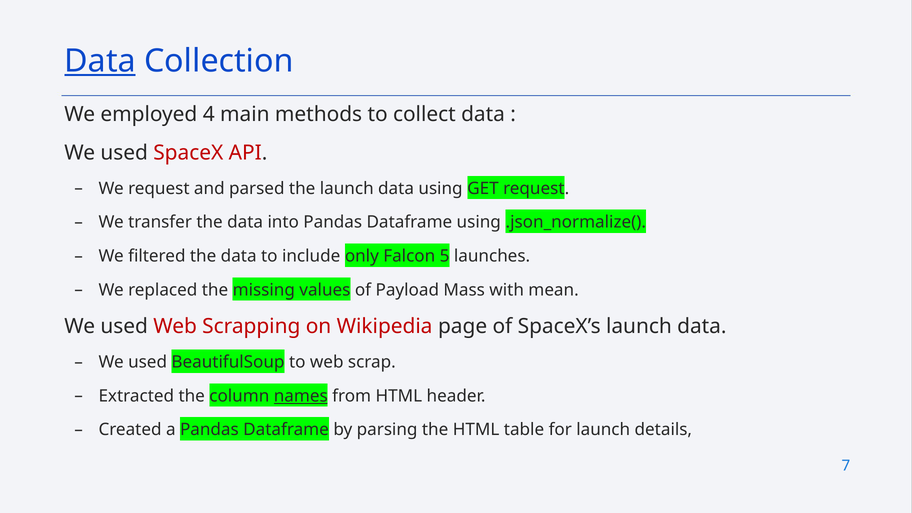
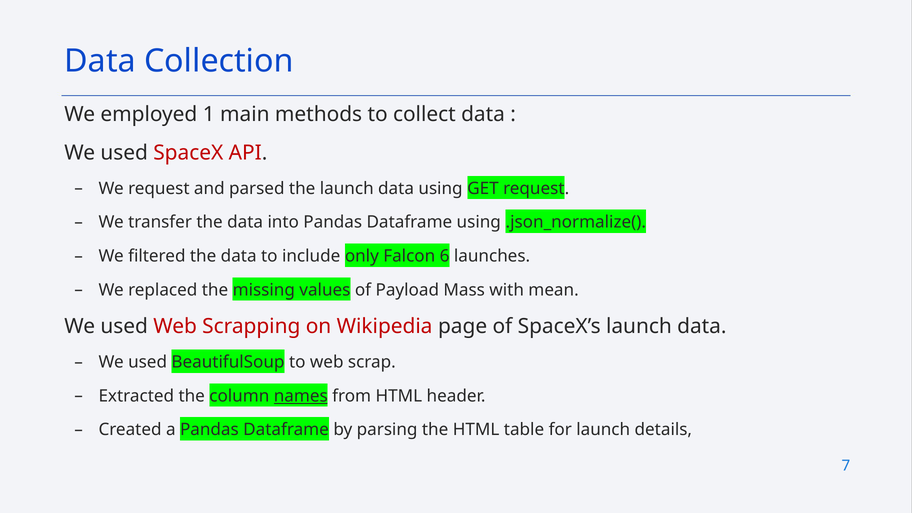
Data underline: present -> none (100, 61)
4: 4 -> 1 (209, 114)
5: 5 -> 6 (445, 256)
